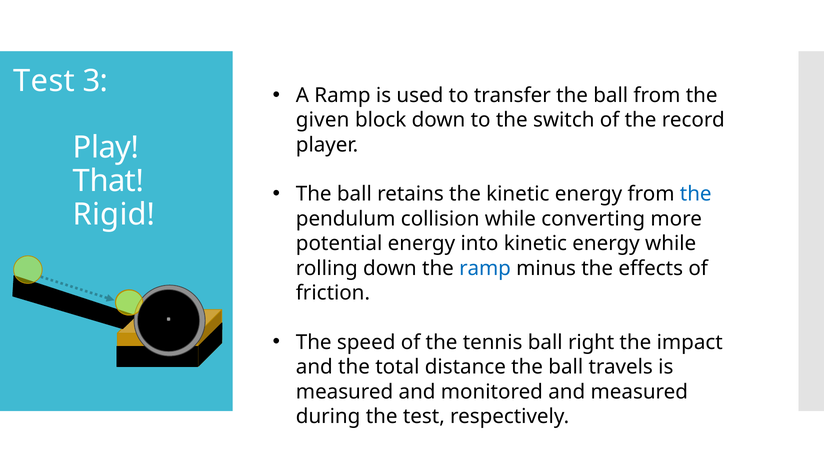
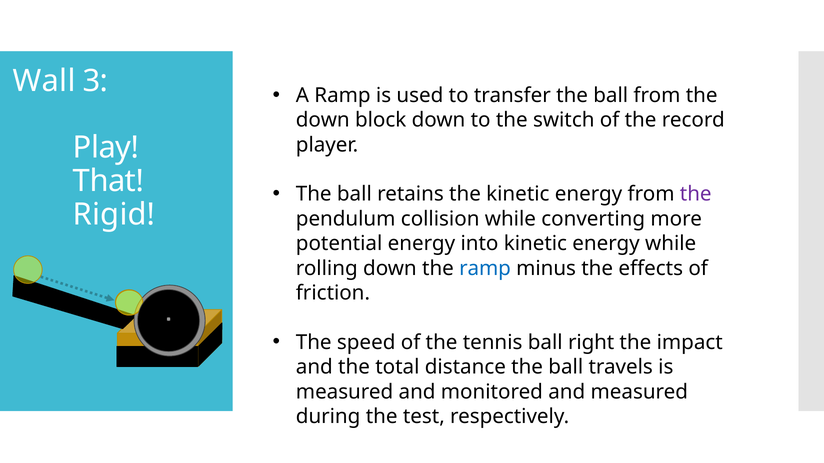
Test: Test -> Wall (44, 81)
given: given -> down (323, 120)
the colour: blue -> purple (696, 194)
